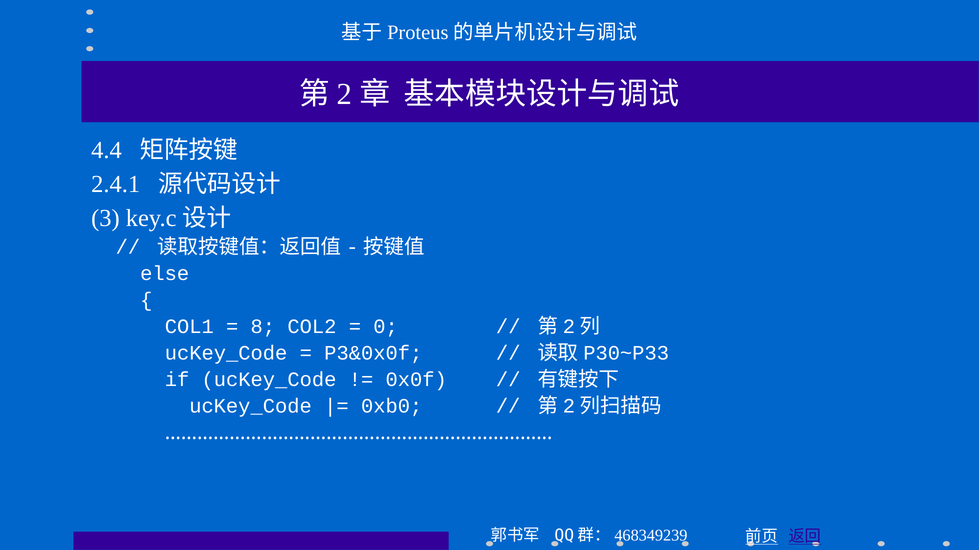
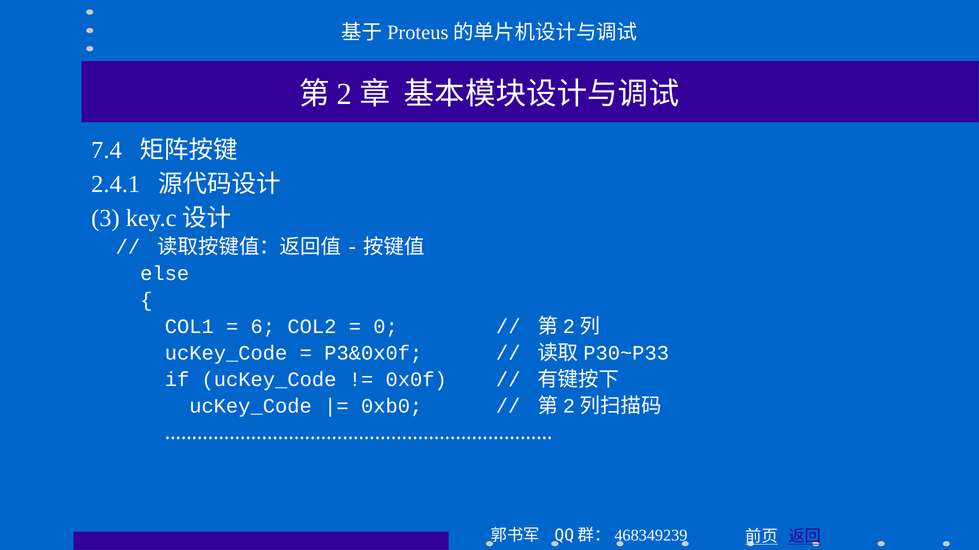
4.4: 4.4 -> 7.4 (107, 150)
8: 8 -> 6 (263, 327)
